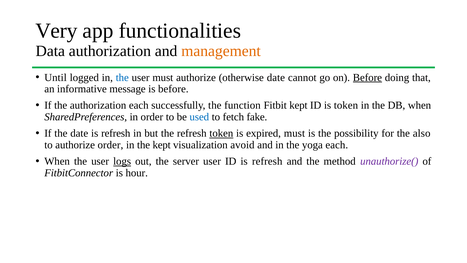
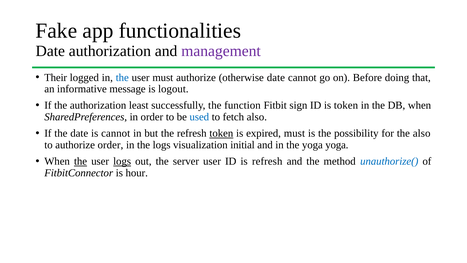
Very: Very -> Fake (56, 31)
Data: Data -> Date (50, 51)
management colour: orange -> purple (221, 51)
Until: Until -> Their (56, 77)
Before underline: present -> none (367, 77)
is before: before -> logout (173, 89)
authorization each: each -> least (139, 105)
Fitbit kept: kept -> sign (298, 105)
fetch fake: fake -> also (257, 117)
refresh: refresh -> cannot (116, 133)
the kept: kept -> logs (162, 145)
avoid: avoid -> initial (243, 145)
yoga each: each -> yoga (337, 145)
the underline: none -> present (81, 161)
unauthorize( colour: purple -> blue (389, 161)
